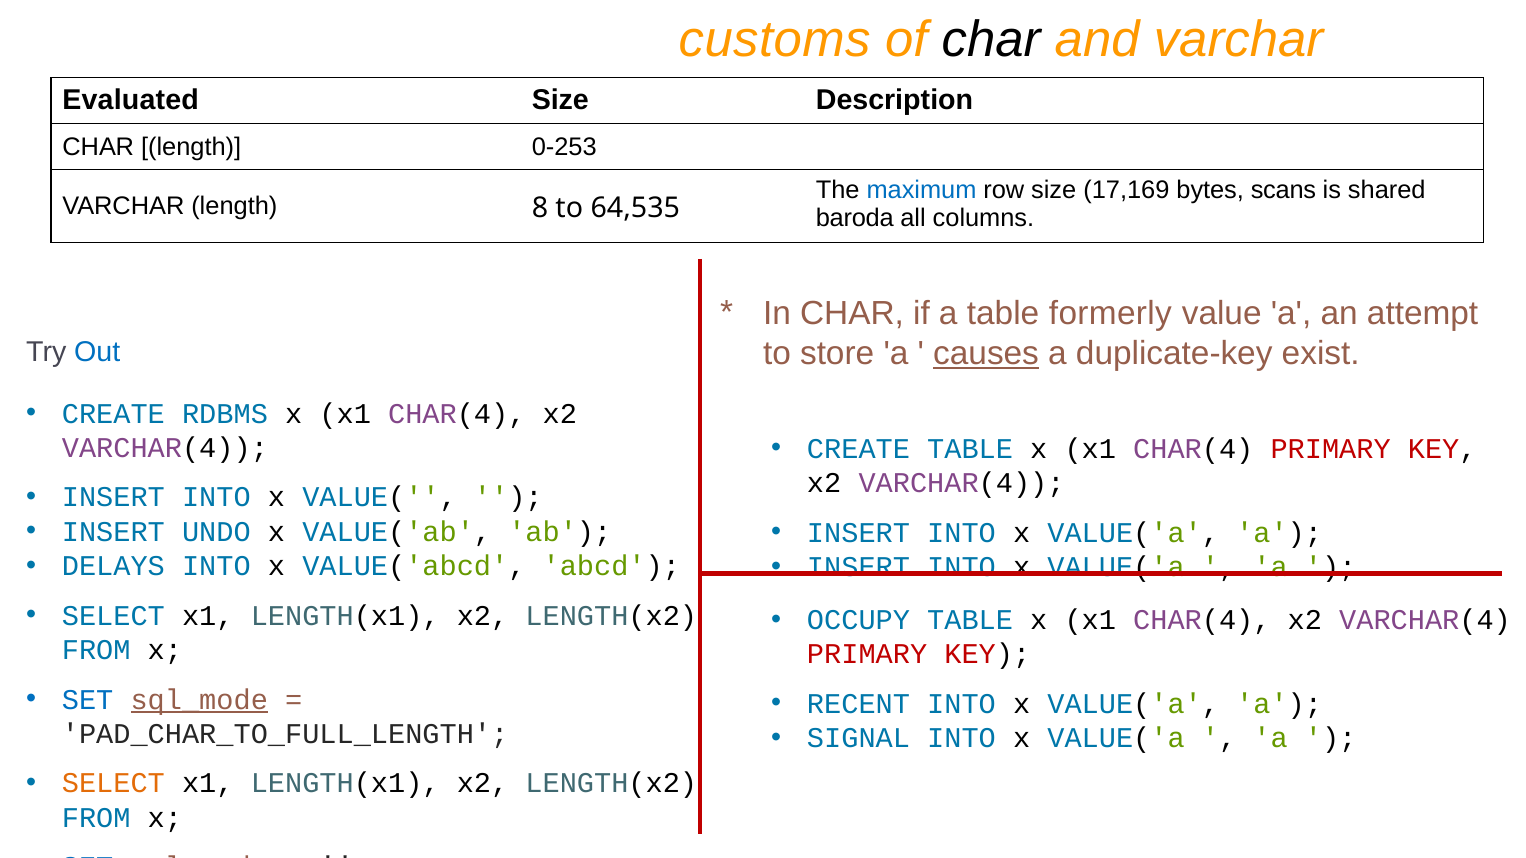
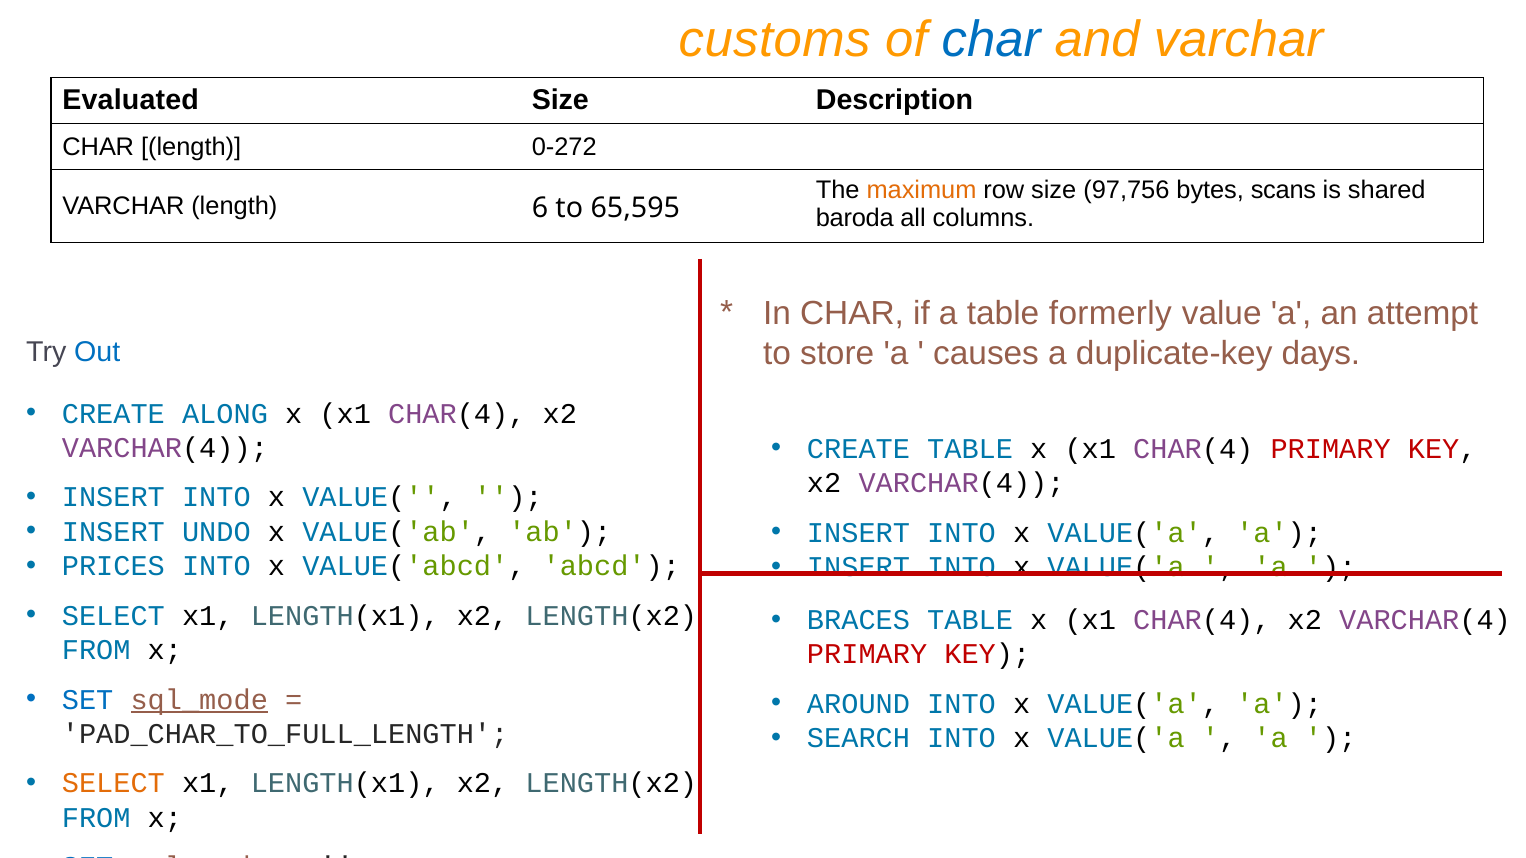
char colour: black -> blue (991, 40)
0-253: 0-253 -> 0-272 (564, 147)
maximum colour: blue -> orange (922, 190)
17,169: 17,169 -> 97,756 (1126, 190)
8: 8 -> 6 (540, 208)
64,535: 64,535 -> 65,595 (635, 208)
causes underline: present -> none (986, 354)
exist: exist -> days (1321, 354)
RDBMS: RDBMS -> ALONG (225, 414)
DELAYS: DELAYS -> PRICES (113, 566)
OCCUPY: OCCUPY -> BRACES (859, 620)
RECENT: RECENT -> AROUND (859, 704)
SIGNAL: SIGNAL -> SEARCH (859, 739)
